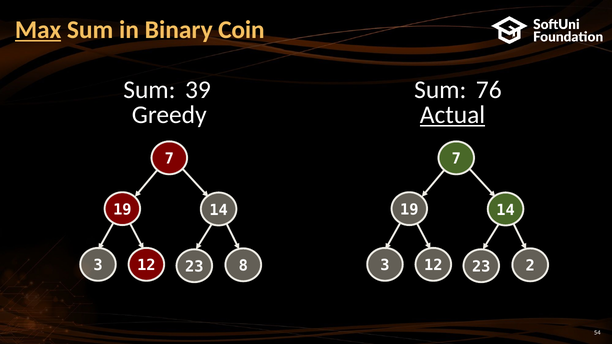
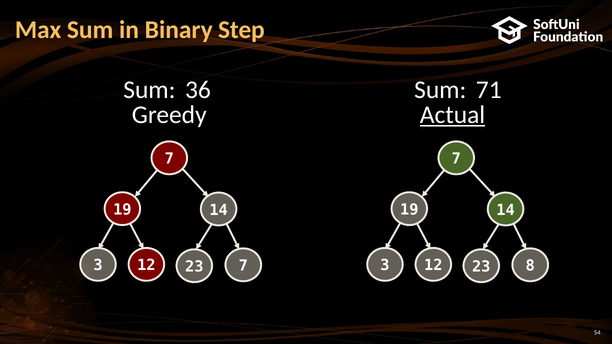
Max underline: present -> none (38, 30)
Coin: Coin -> Step (241, 30)
39: 39 -> 36 (198, 90)
76: 76 -> 71 (489, 90)
23 8: 8 -> 7 (243, 266)
2: 2 -> 8 (530, 266)
